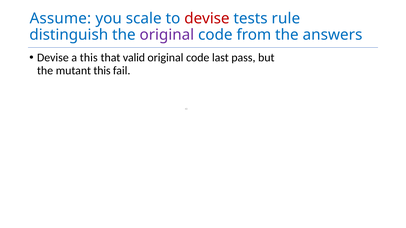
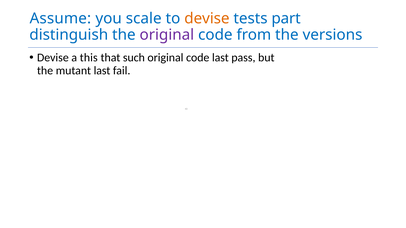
devise colour: red -> orange (207, 18)
rule: rule -> part (286, 18)
answers: answers -> versions (333, 35)
valid: valid -> such (134, 58)
mutant this: this -> last (102, 71)
